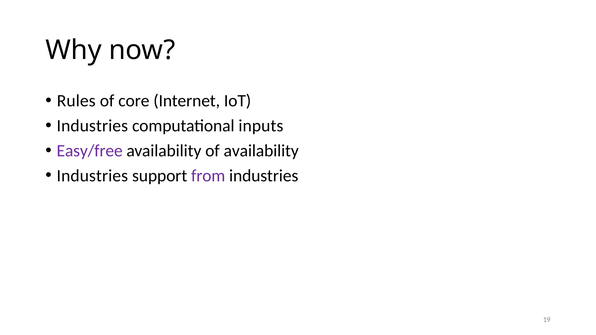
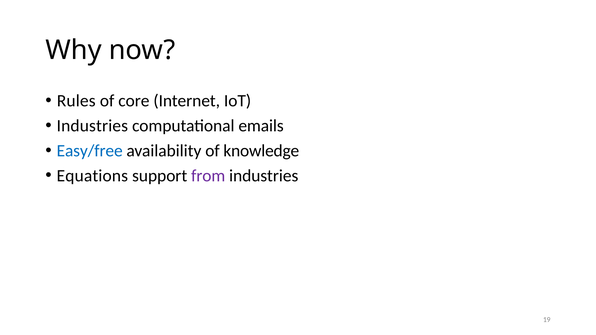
inputs: inputs -> emails (261, 126)
Easy/free colour: purple -> blue (90, 151)
of availability: availability -> knowledge (261, 151)
Industries: Industries -> Equations (92, 176)
